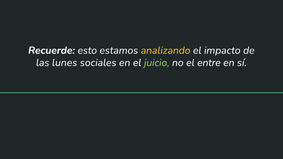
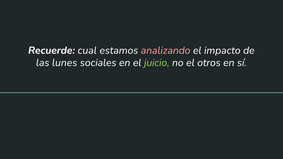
esto: esto -> cual (87, 50)
analizando colour: yellow -> pink (166, 50)
entre: entre -> otros (209, 63)
